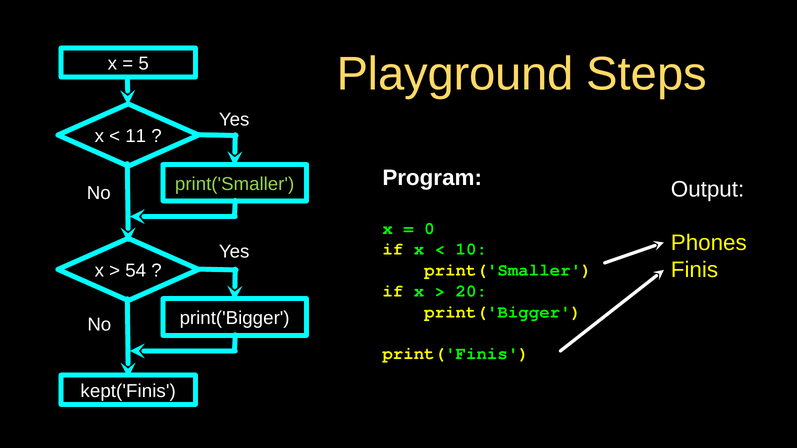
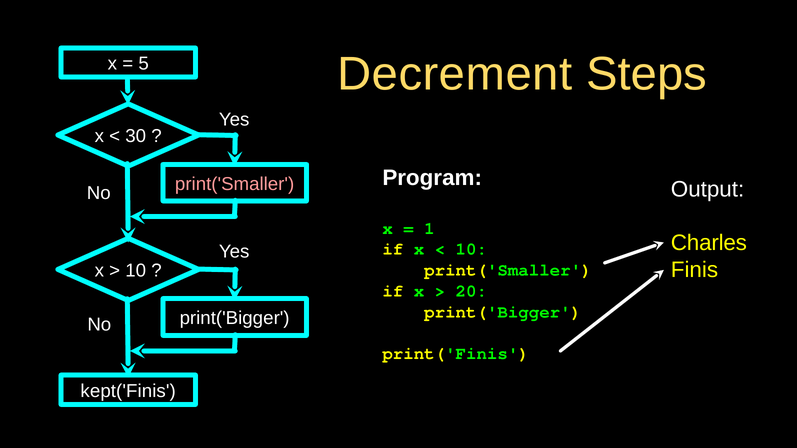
Playground: Playground -> Decrement (455, 74)
11: 11 -> 30 (136, 136)
print('Smaller colour: light green -> pink (235, 184)
0: 0 -> 1 (429, 228)
Phones: Phones -> Charles (709, 243)
54: 54 -> 10 (136, 271)
